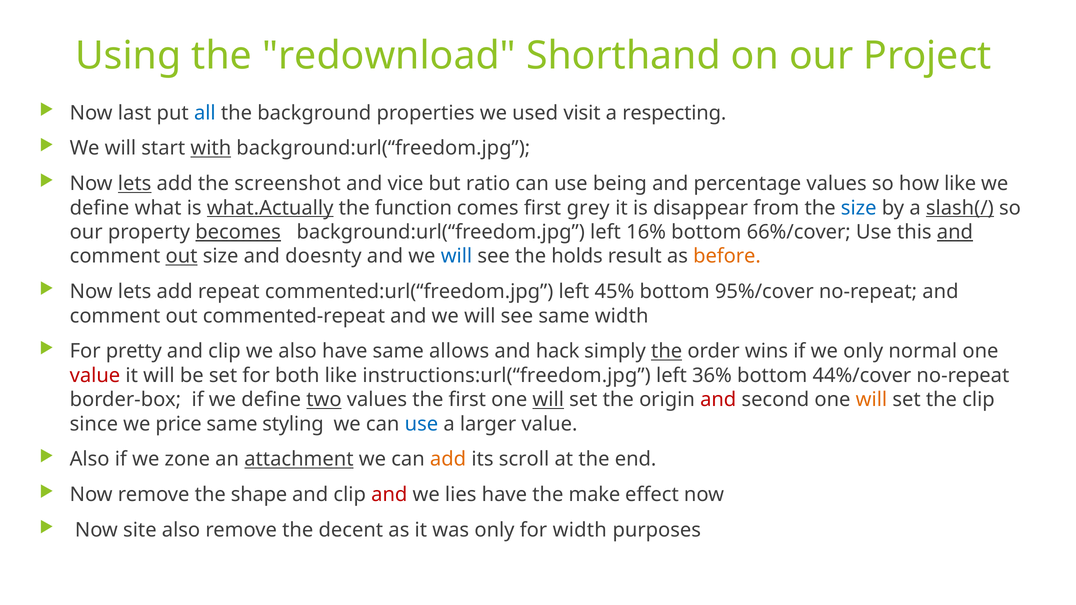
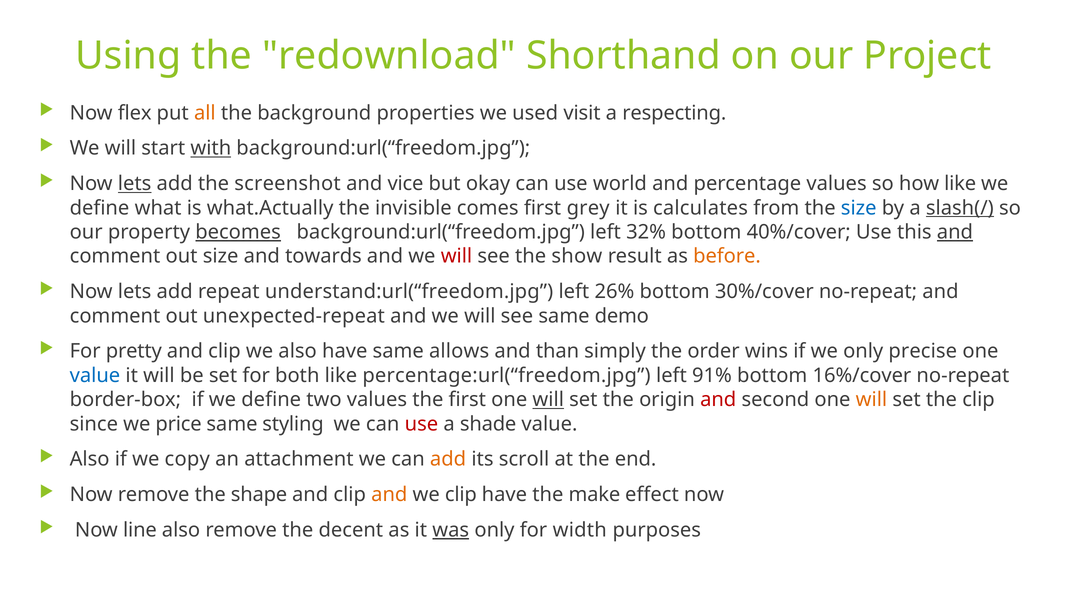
last: last -> flex (135, 113)
all colour: blue -> orange (205, 113)
ratio: ratio -> okay (488, 184)
being: being -> world (620, 184)
what.Actually underline: present -> none (270, 208)
function: function -> invisible (413, 208)
disappear: disappear -> calculates (701, 208)
16%: 16% -> 32% (646, 232)
66%/cover: 66%/cover -> 40%/cover (799, 232)
out underline: present -> none (182, 256)
doesnty: doesnty -> towards (323, 256)
will colour: blue -> red (456, 256)
holds: holds -> show (577, 256)
commented:url(“freedom.jpg: commented:url(“freedom.jpg -> understand:url(“freedom.jpg (409, 292)
45%: 45% -> 26% (614, 292)
95%/cover: 95%/cover -> 30%/cover (764, 292)
commented-repeat: commented-repeat -> unexpected-repeat (294, 316)
same width: width -> demo (622, 316)
hack: hack -> than (558, 351)
the underline: present -> none (667, 351)
normal: normal -> precise (923, 351)
value colour: red -> blue (95, 376)
instructions:url(“freedom.jpg: instructions:url(“freedom.jpg -> percentage:url(“freedom.jpg (506, 376)
36%: 36% -> 91% (712, 376)
44%/cover: 44%/cover -> 16%/cover (862, 376)
two underline: present -> none (324, 400)
use colour: blue -> red (421, 424)
larger: larger -> shade (488, 424)
zone: zone -> copy (187, 460)
attachment underline: present -> none (299, 460)
and colour: red -> orange (389, 495)
we lies: lies -> clip (461, 495)
site: site -> line (140, 530)
was underline: none -> present (451, 530)
